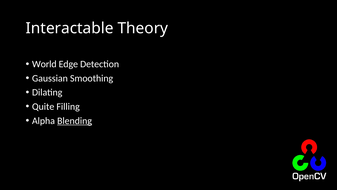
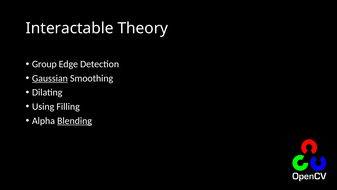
World: World -> Group (44, 64)
Gaussian underline: none -> present (50, 78)
Quite: Quite -> Using (43, 106)
